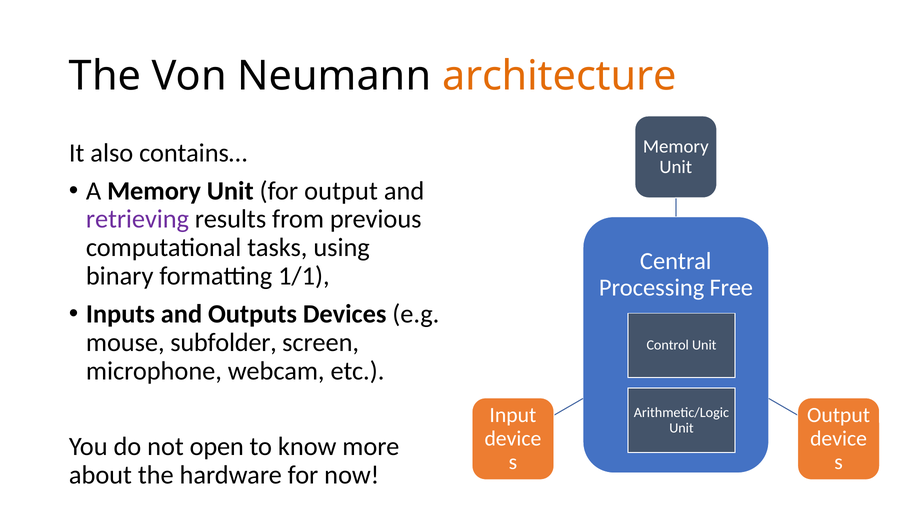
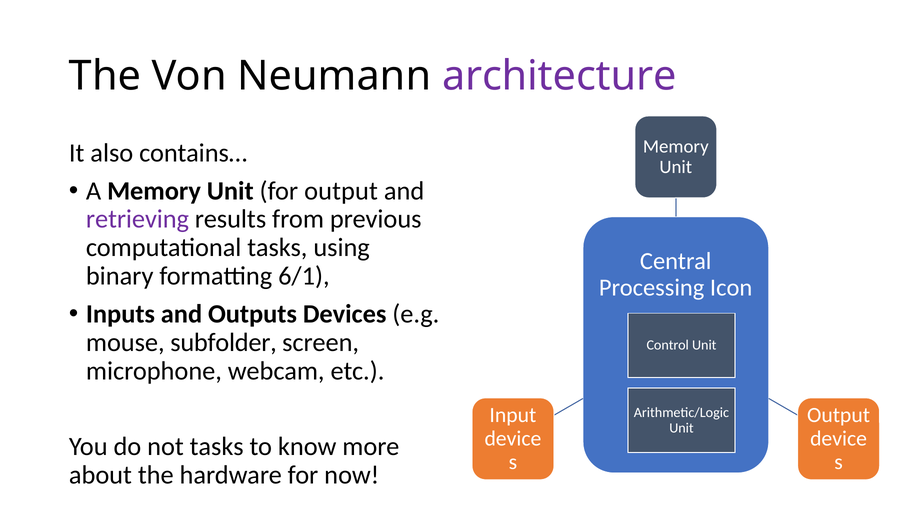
architecture colour: orange -> purple (559, 76)
1/1: 1/1 -> 6/1 (304, 276)
Free: Free -> Icon (731, 288)
not open: open -> tasks (217, 447)
